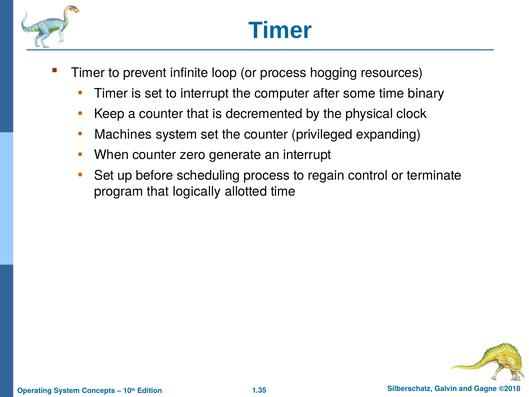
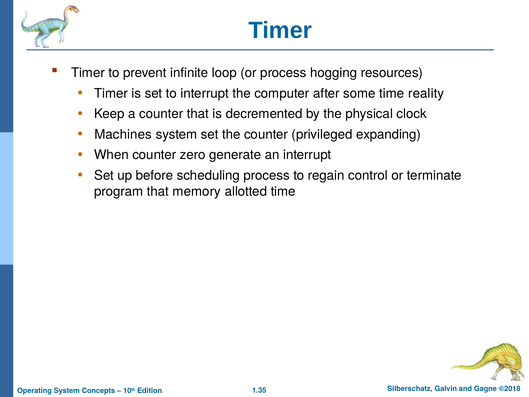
binary: binary -> reality (426, 93)
logically: logically -> memory (197, 191)
